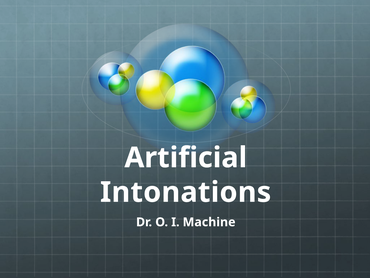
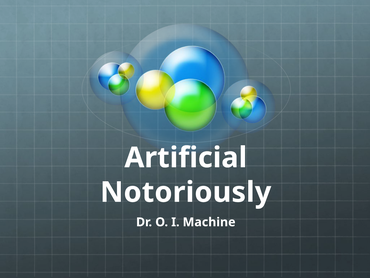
Intonations: Intonations -> Notoriously (186, 192)
